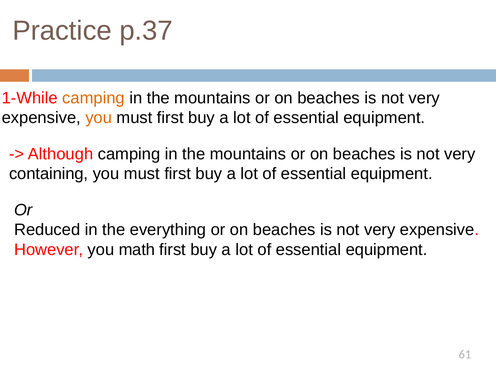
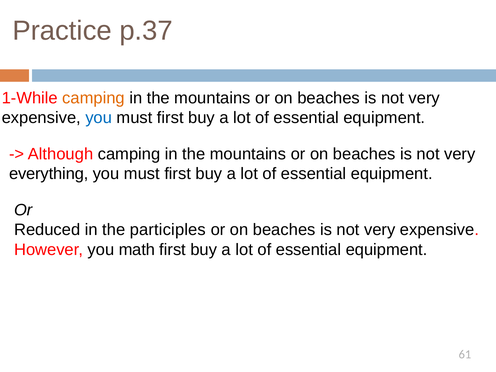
you colour: orange -> blue (99, 118)
containing: containing -> everything (49, 174)
everything: everything -> participles (168, 230)
